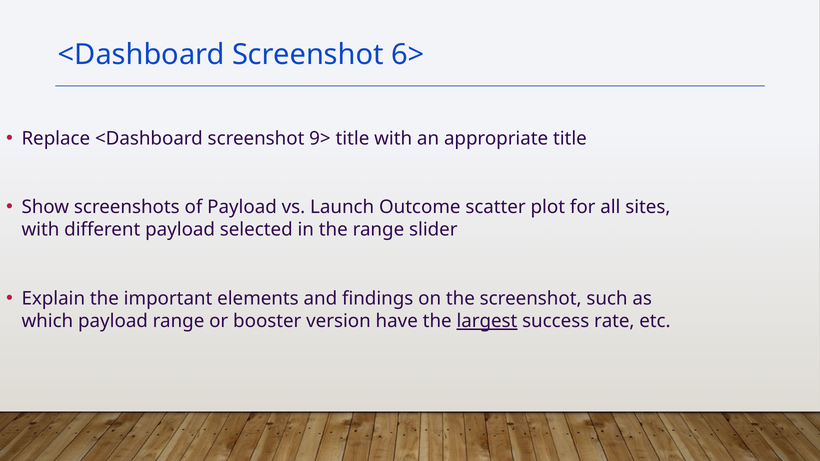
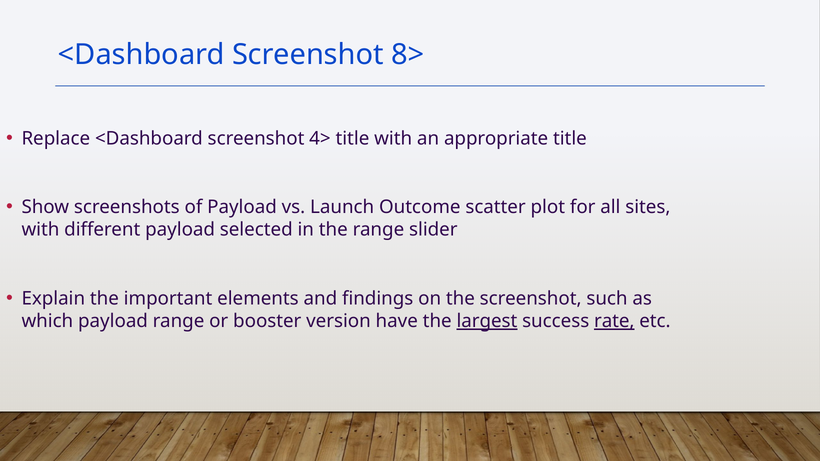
6>: 6> -> 8> (408, 55)
9>: 9> -> 4> (320, 138)
rate underline: none -> present (614, 321)
